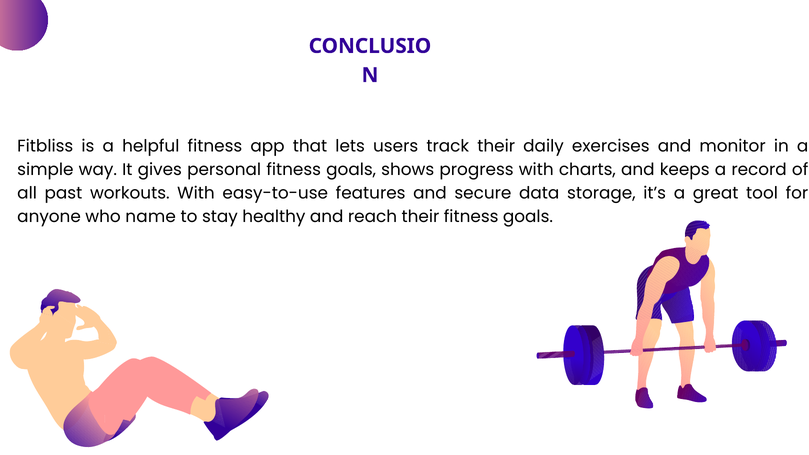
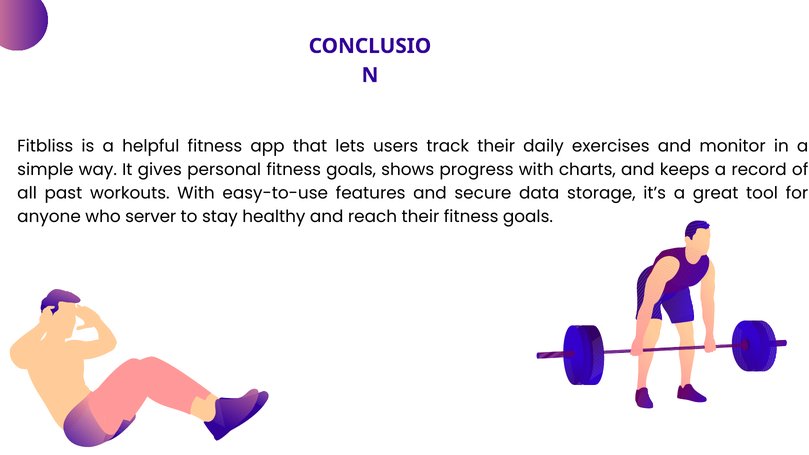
name: name -> server (151, 217)
